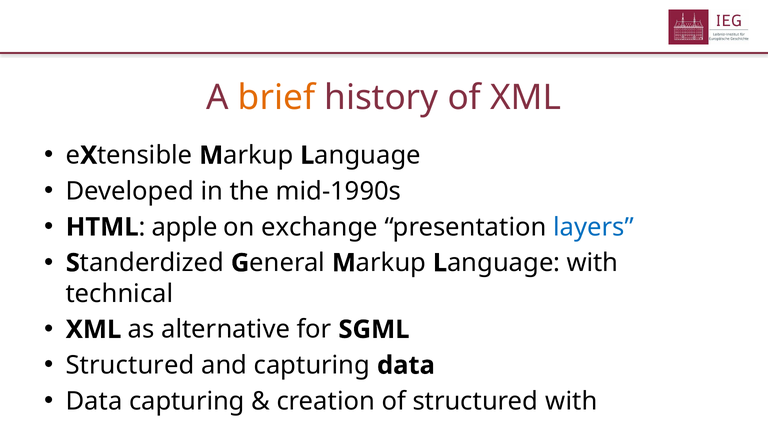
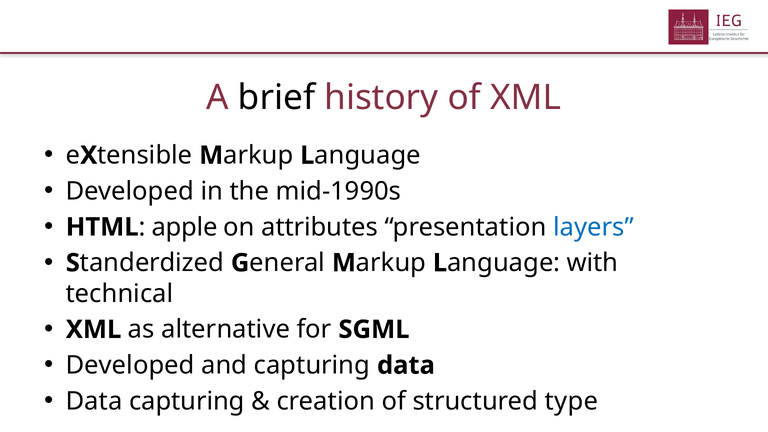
brief colour: orange -> black (277, 98)
exchange: exchange -> attributes (320, 227)
Structured: Structured -> Developed (130, 365)
structured with: with -> type (572, 401)
